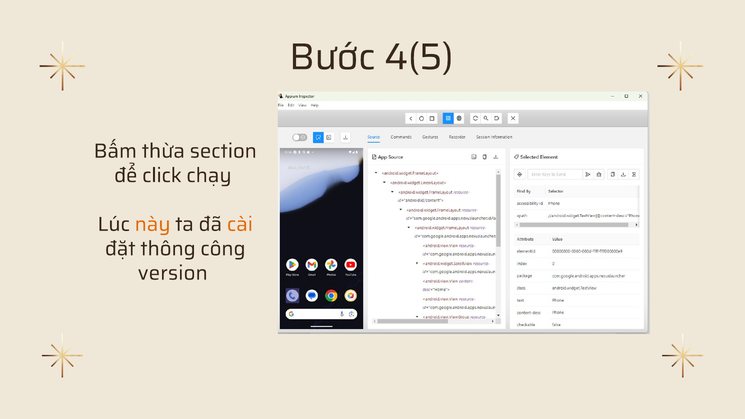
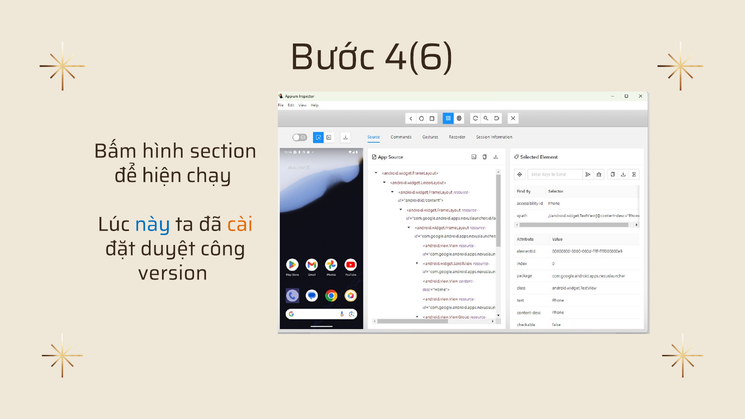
4(5: 4(5 -> 4(6 (419, 57)
thừa: thừa -> hình (163, 151)
click: click -> hiện (162, 175)
này colour: orange -> blue (153, 224)
thông: thông -> duyệt (168, 249)
